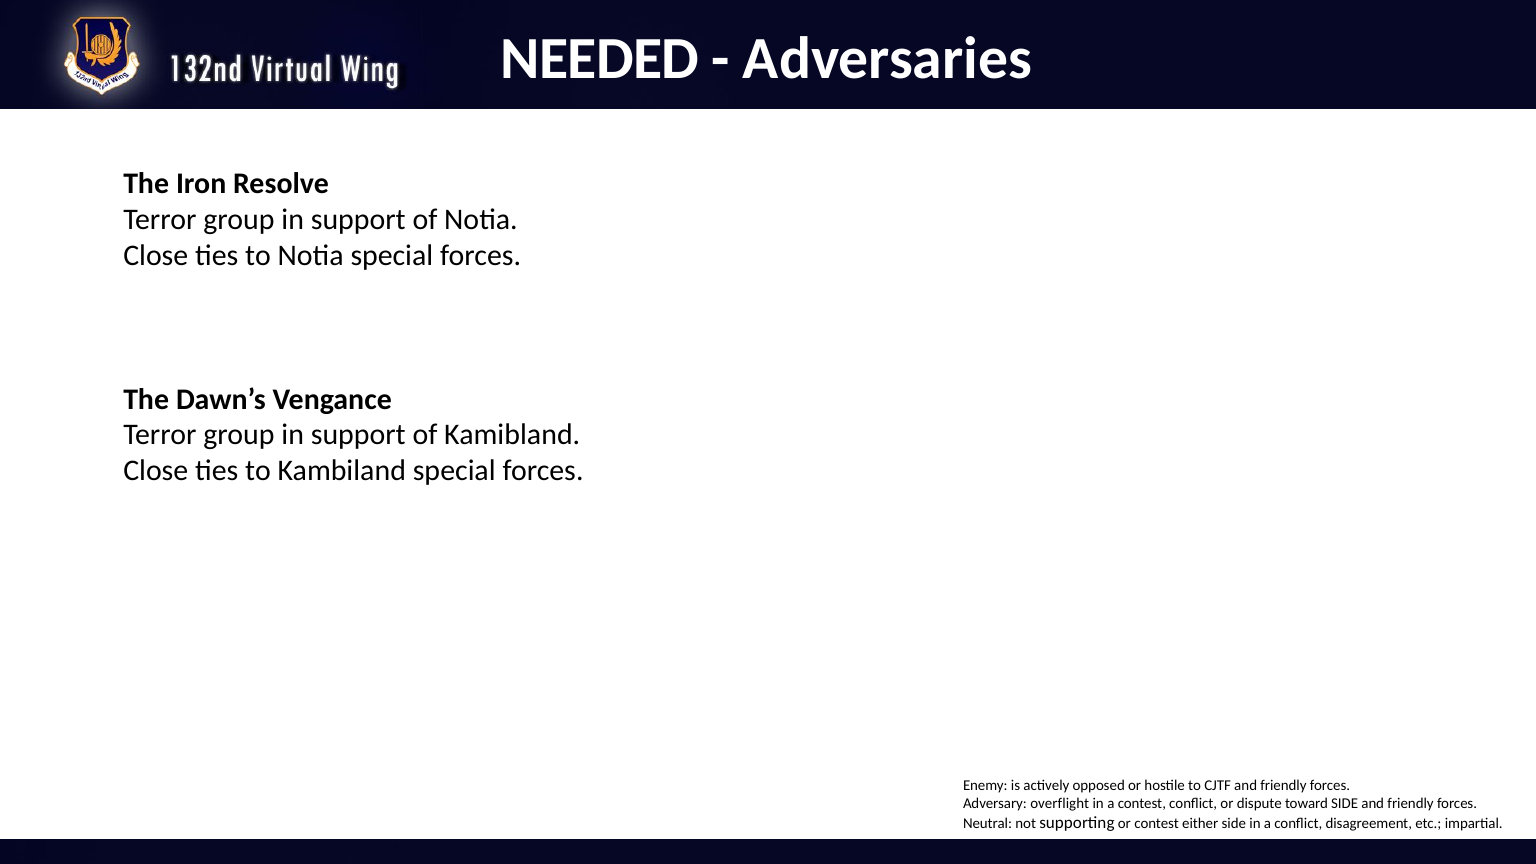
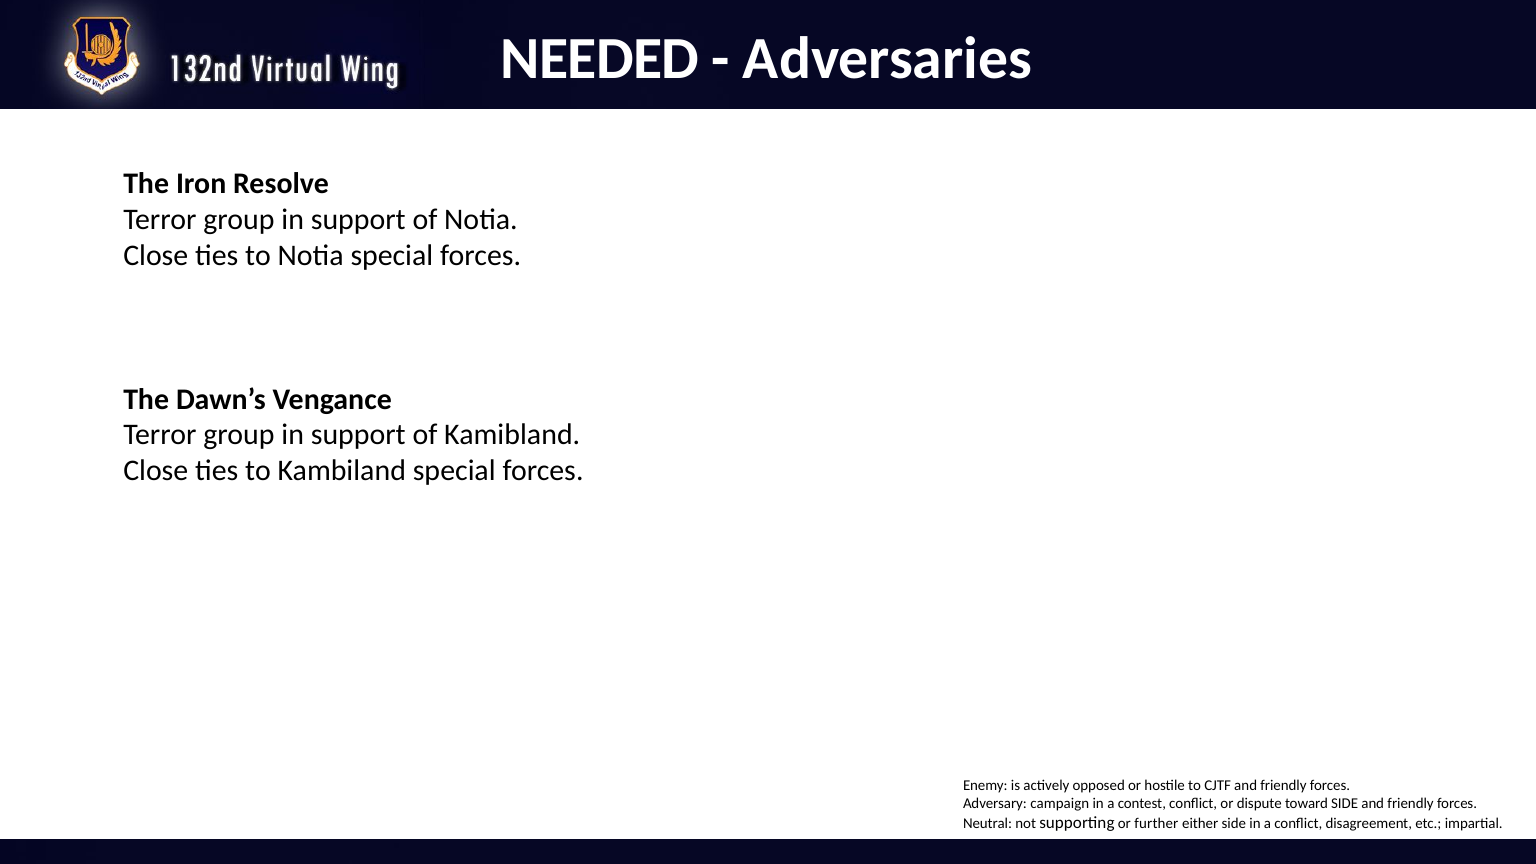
overflight: overflight -> campaign (1060, 803)
or contest: contest -> further (1156, 823)
